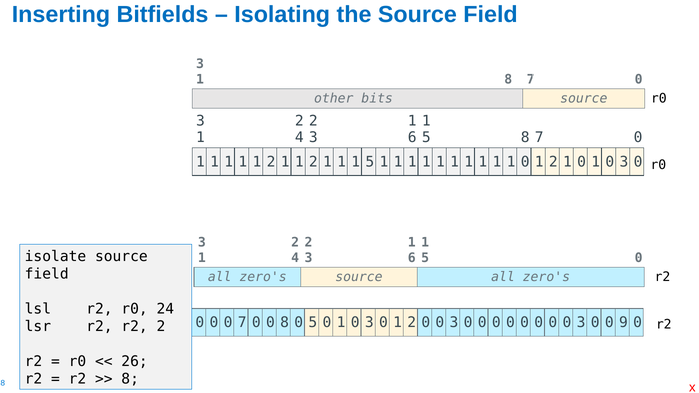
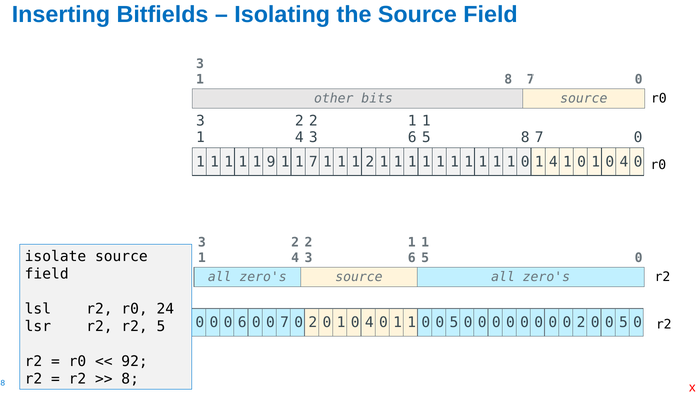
1 1 1 2: 2 -> 9 (271, 162)
2: 2 -> 7 (313, 162)
1 1 5: 5 -> 2 (370, 162)
1 0 1 2: 2 -> 4 (553, 162)
3: 3 -> 4 (624, 162)
0 7: 7 -> 6 (242, 323)
0 8: 8 -> 7 (285, 323)
5: 5 -> 2 (313, 323)
3: 3 -> 4 (369, 323)
2: 2 -> 1 (412, 323)
3: 3 -> 5 (454, 323)
0 0 0 3: 3 -> 2 (581, 323)
9: 9 -> 5 (623, 323)
r2 2: 2 -> 5 (161, 327)
26: 26 -> 92 (135, 362)
